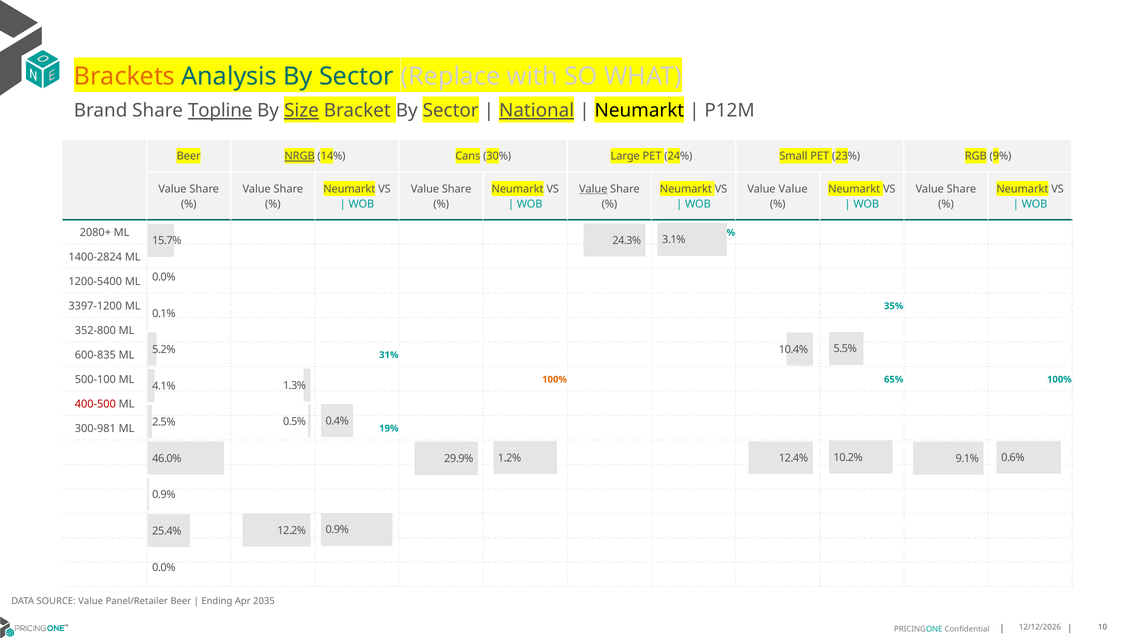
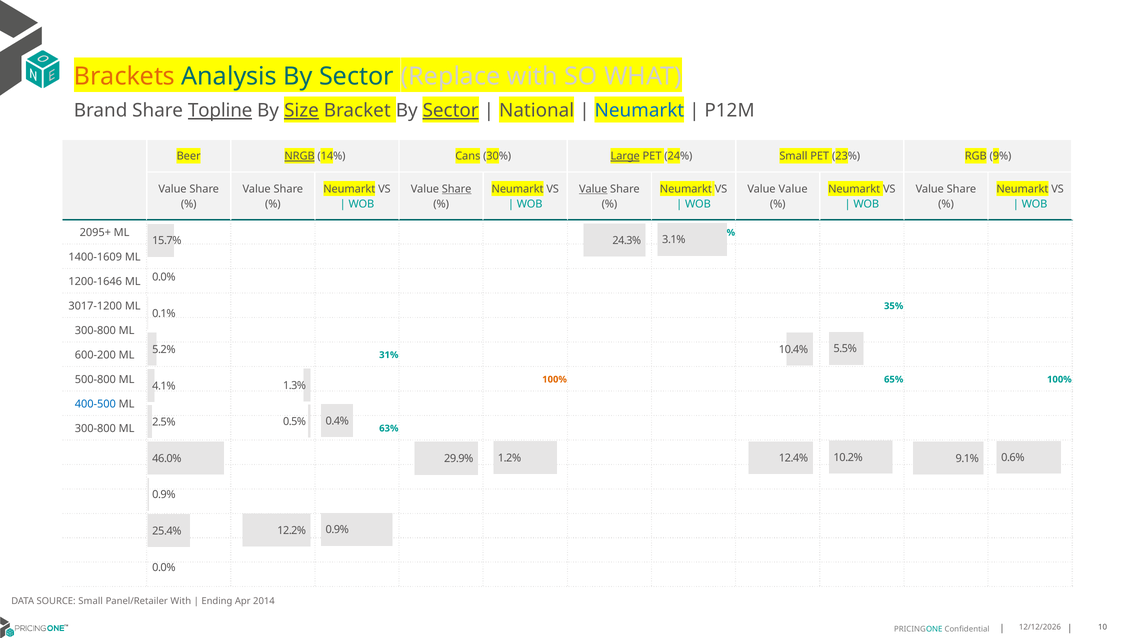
Sector underline: none -> present (451, 111)
National underline: present -> none (537, 111)
Neumarkt colour: black -> blue (639, 111)
Large underline: none -> present (625, 156)
Share underline: none -> present (457, 189)
2080+: 2080+ -> 2095+ (95, 233)
1400-2824: 1400-2824 -> 1400-1609 (95, 257)
1200-5400: 1200-5400 -> 1200-1646 (95, 282)
3397-1200: 3397-1200 -> 3017-1200 (95, 306)
352-800: 352-800 -> 300-800 (95, 331)
600-835: 600-835 -> 600-200 (95, 355)
500-100: 500-100 -> 500-800 (95, 380)
400-500 colour: red -> blue (95, 404)
300-981: 300-981 -> 300-800 (95, 429)
19%: 19% -> 63% (389, 429)
SOURCE Value: Value -> Small (91, 601)
Panel/Retailer Beer: Beer -> With (181, 601)
2035: 2035 -> 2014 (264, 601)
